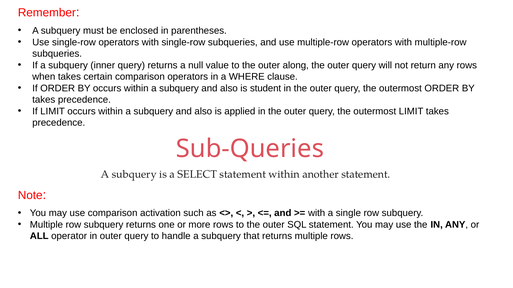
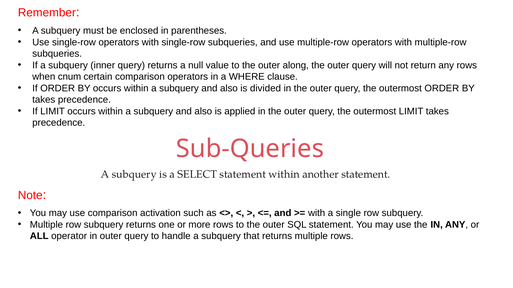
when takes: takes -> cnum (69, 77)
student: student -> divided (265, 88)
